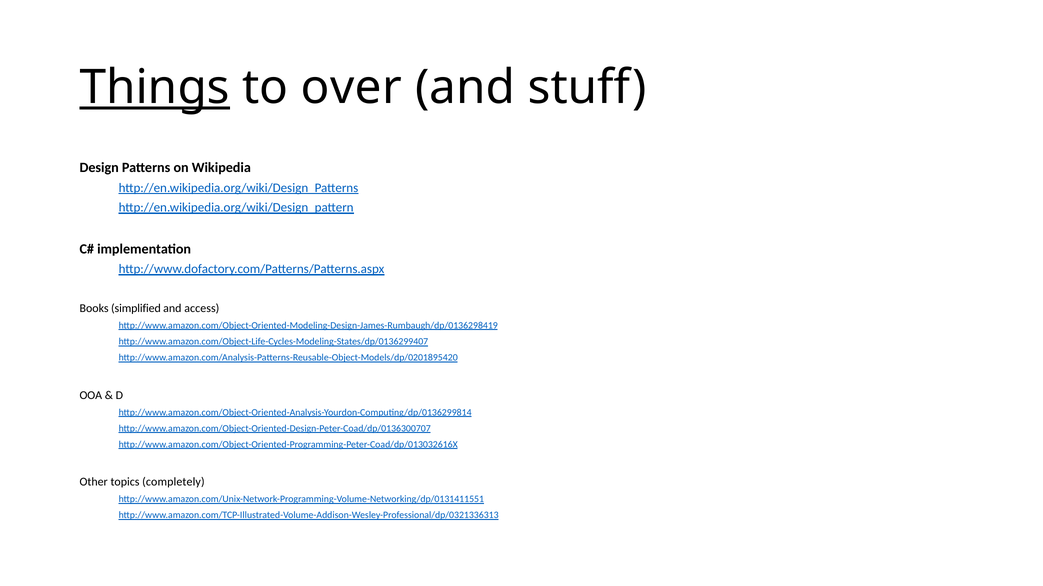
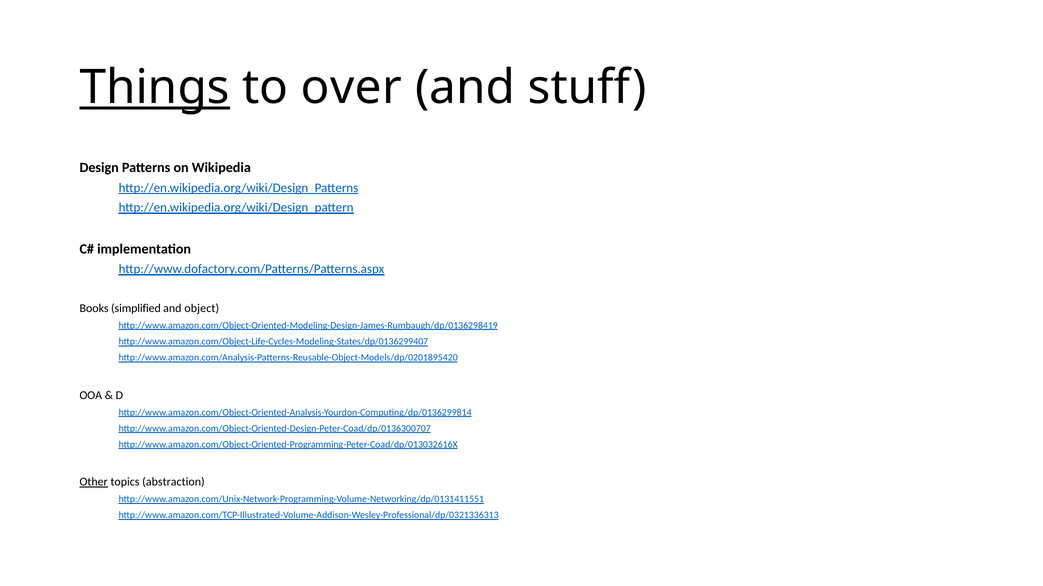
access: access -> object (202, 309)
Other underline: none -> present (94, 482)
completely: completely -> abstraction (173, 482)
